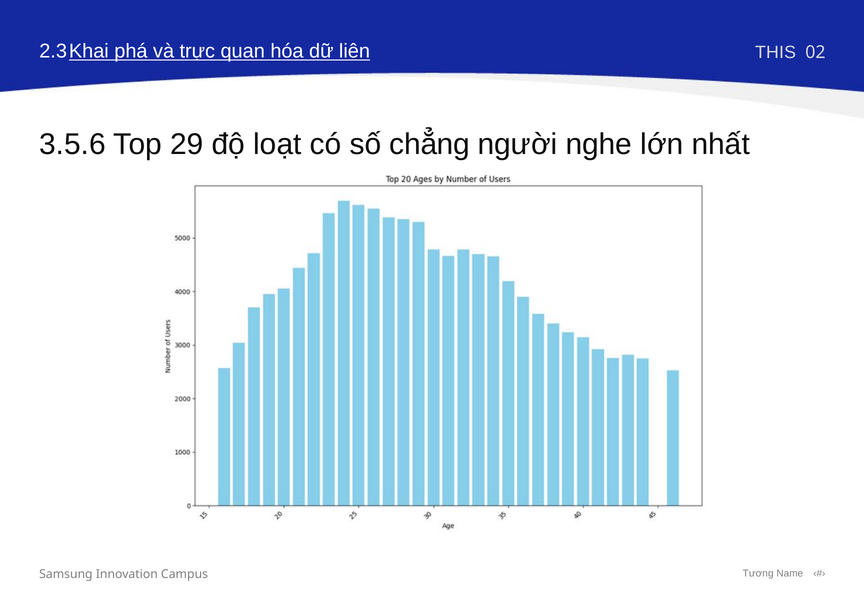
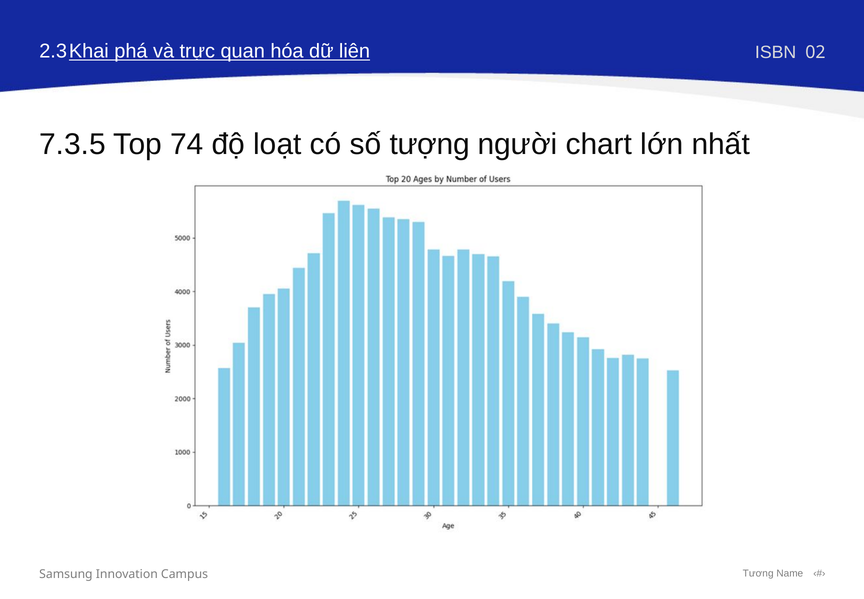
THIS: THIS -> ISBN (776, 52)
3.5.6: 3.5.6 -> 7.3.5 (73, 144)
29: 29 -> 74 (187, 144)
chẳng: chẳng -> tượng (430, 144)
nghe: nghe -> chart (599, 144)
